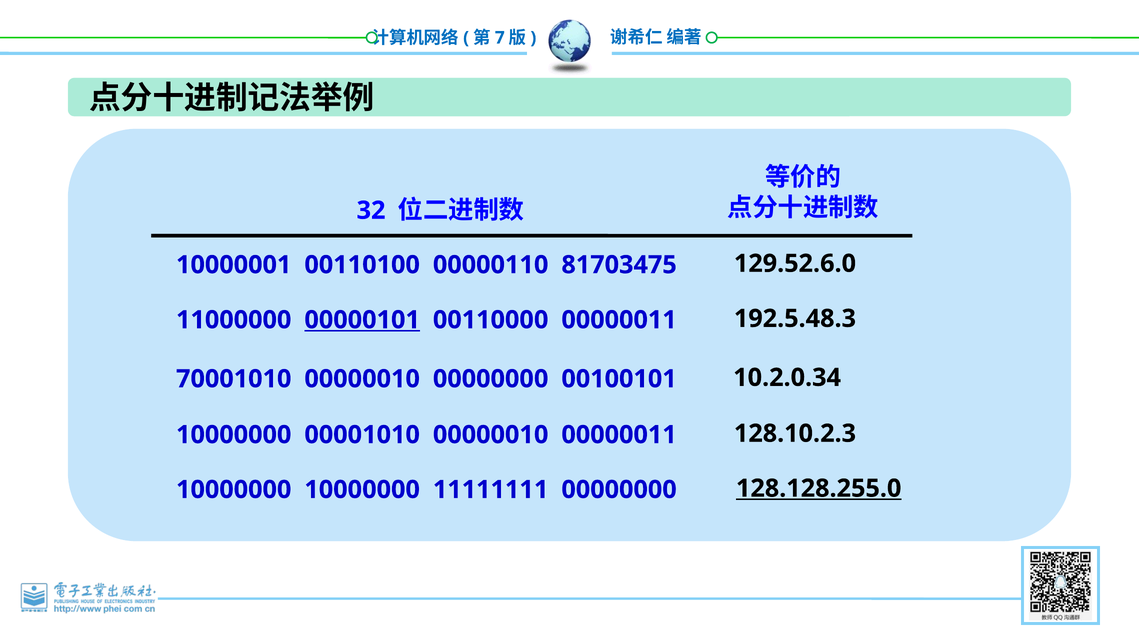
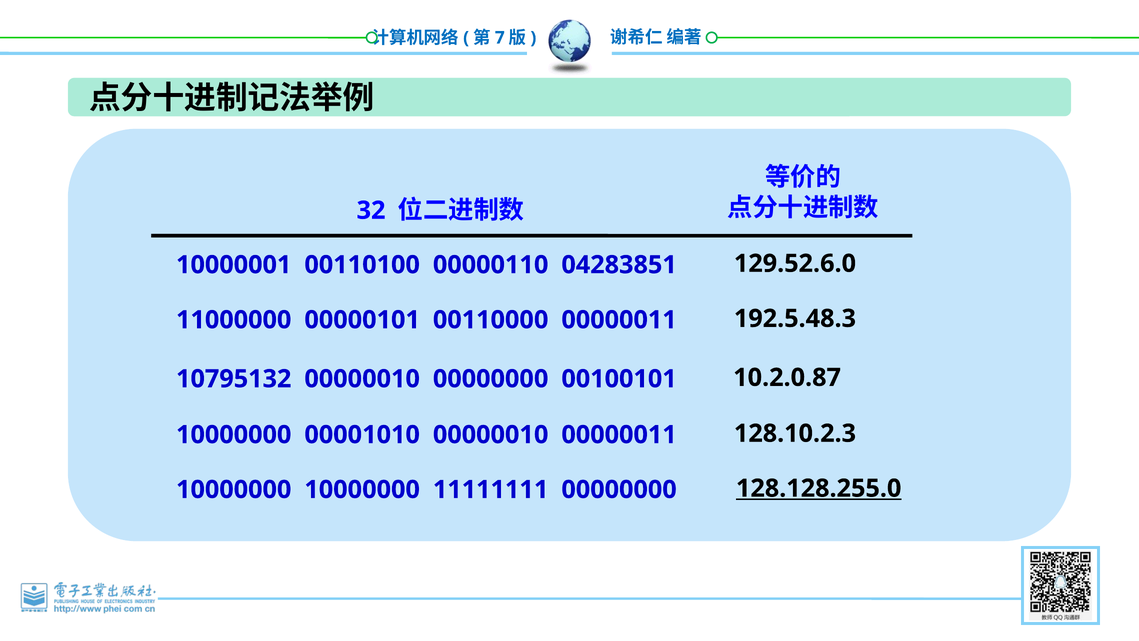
81703475: 81703475 -> 04283851 (619, 265)
00000101 underline: present -> none (362, 320)
70001010: 70001010 -> 10795132 (234, 379)
10.2.0.34: 10.2.0.34 -> 10.2.0.87 (787, 377)
